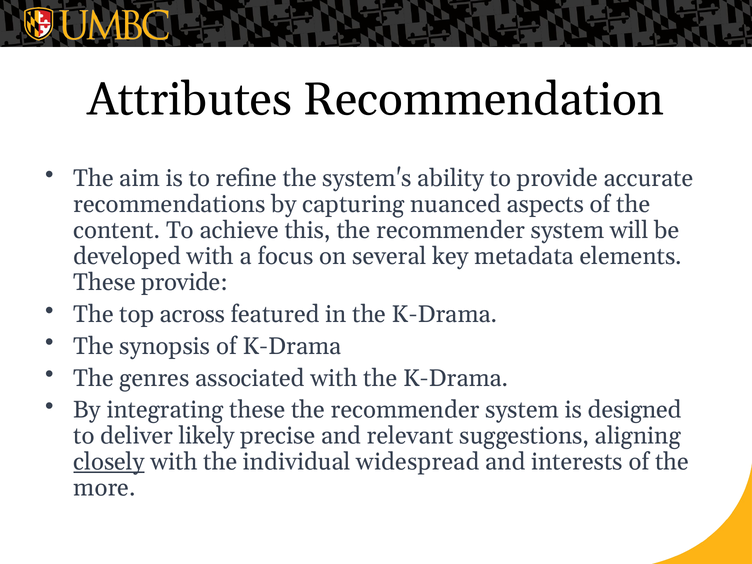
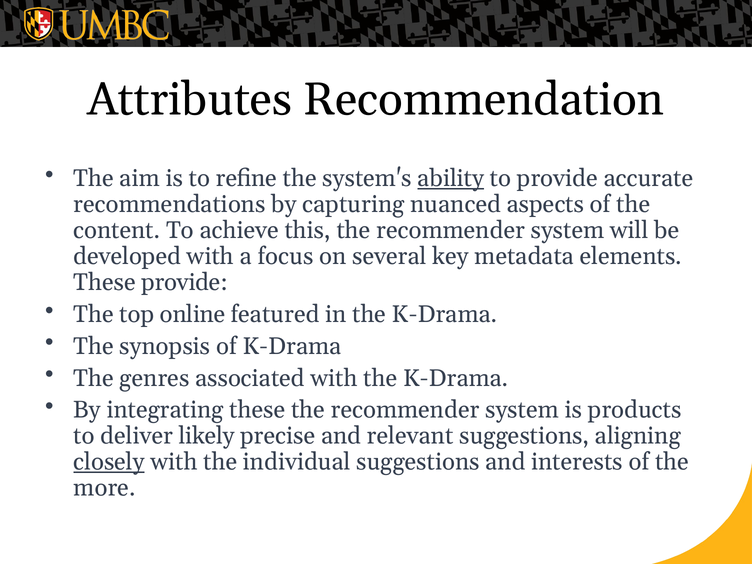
ability underline: none -> present (451, 179)
across: across -> online (193, 314)
designed: designed -> products (635, 410)
individual widespread: widespread -> suggestions (418, 462)
